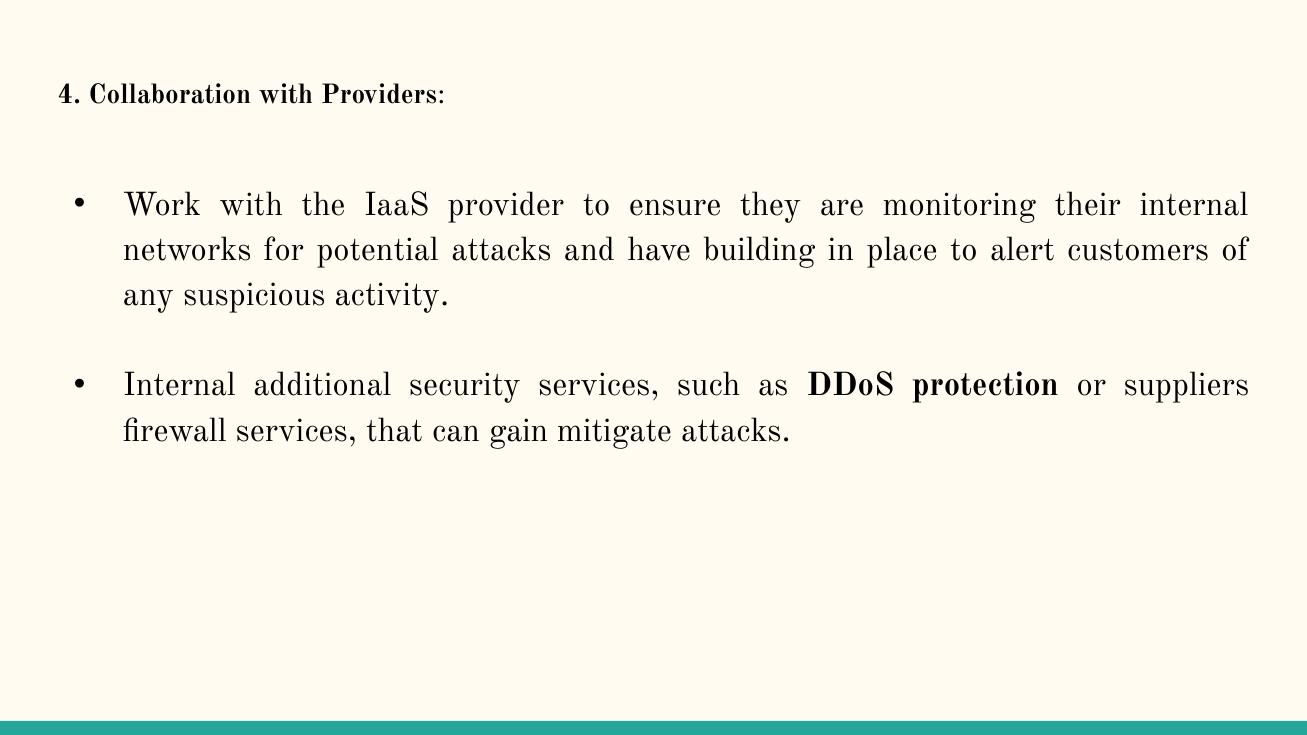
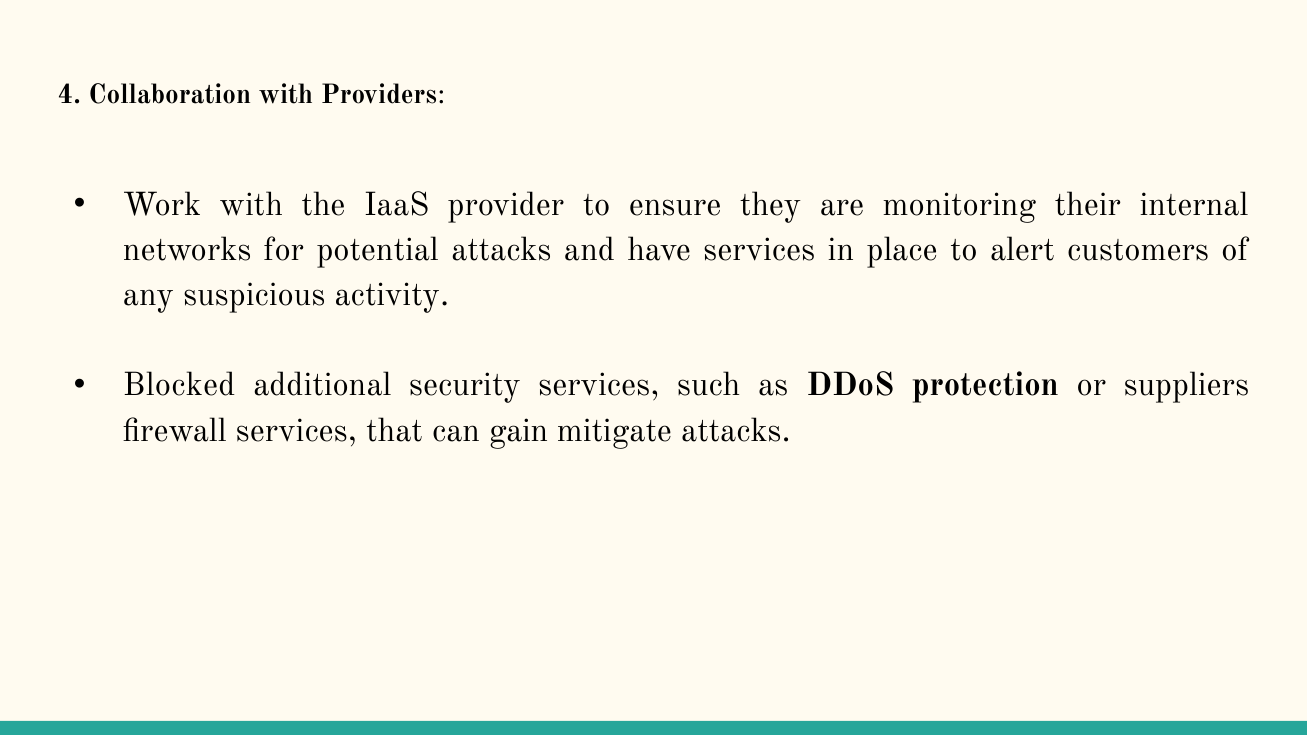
have building: building -> services (759, 250)
Internal: Internal -> Blocked (179, 385)
